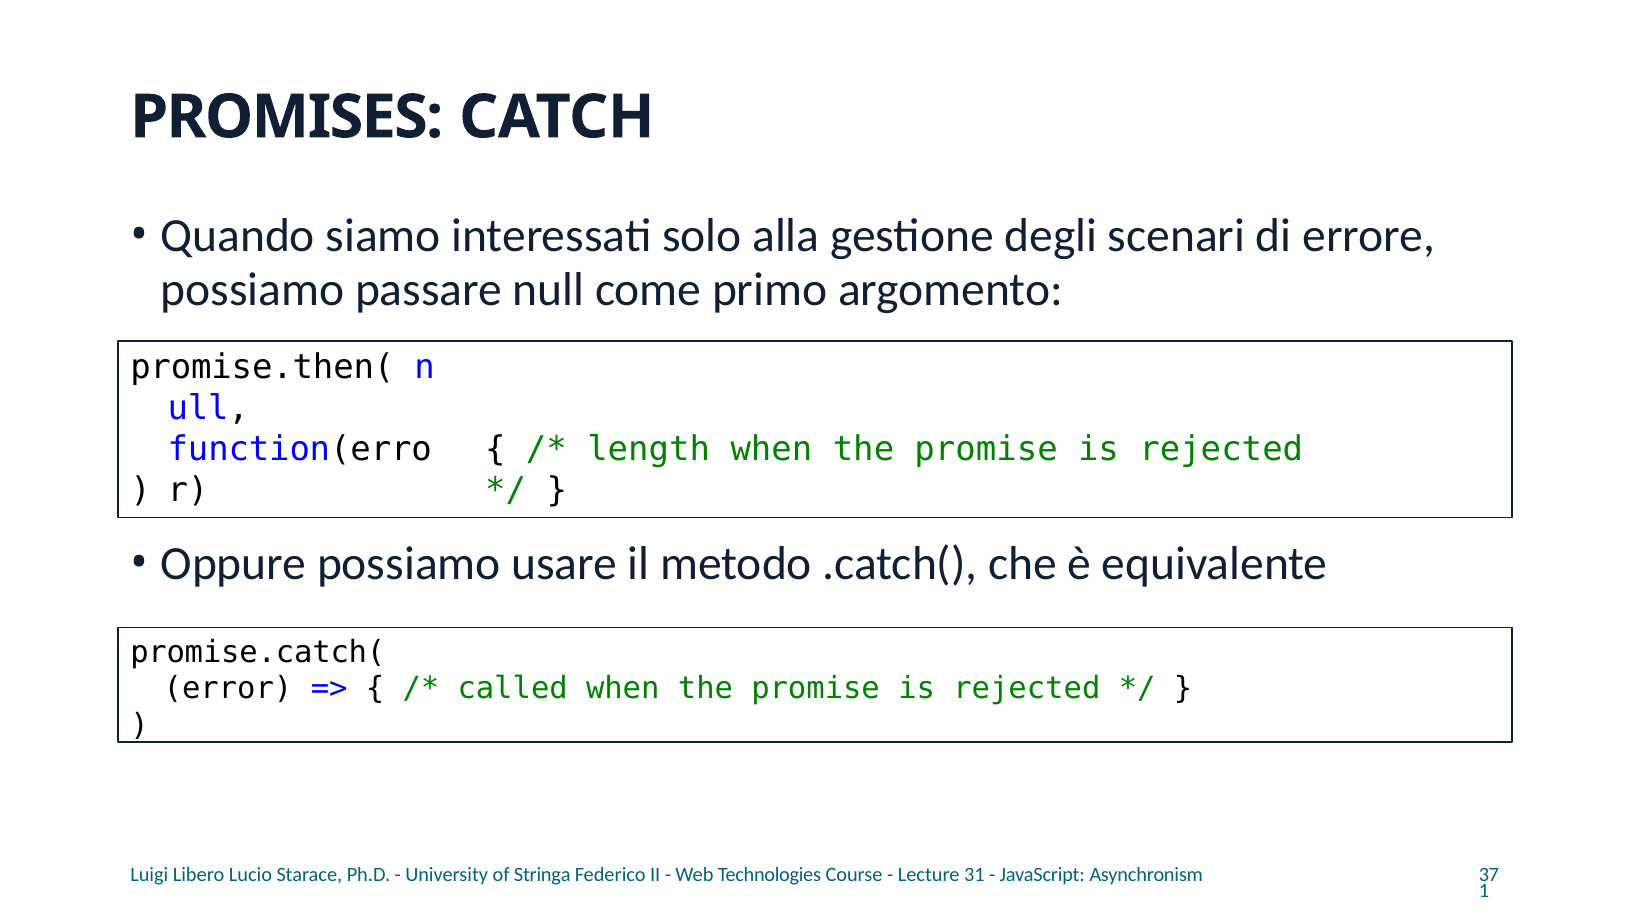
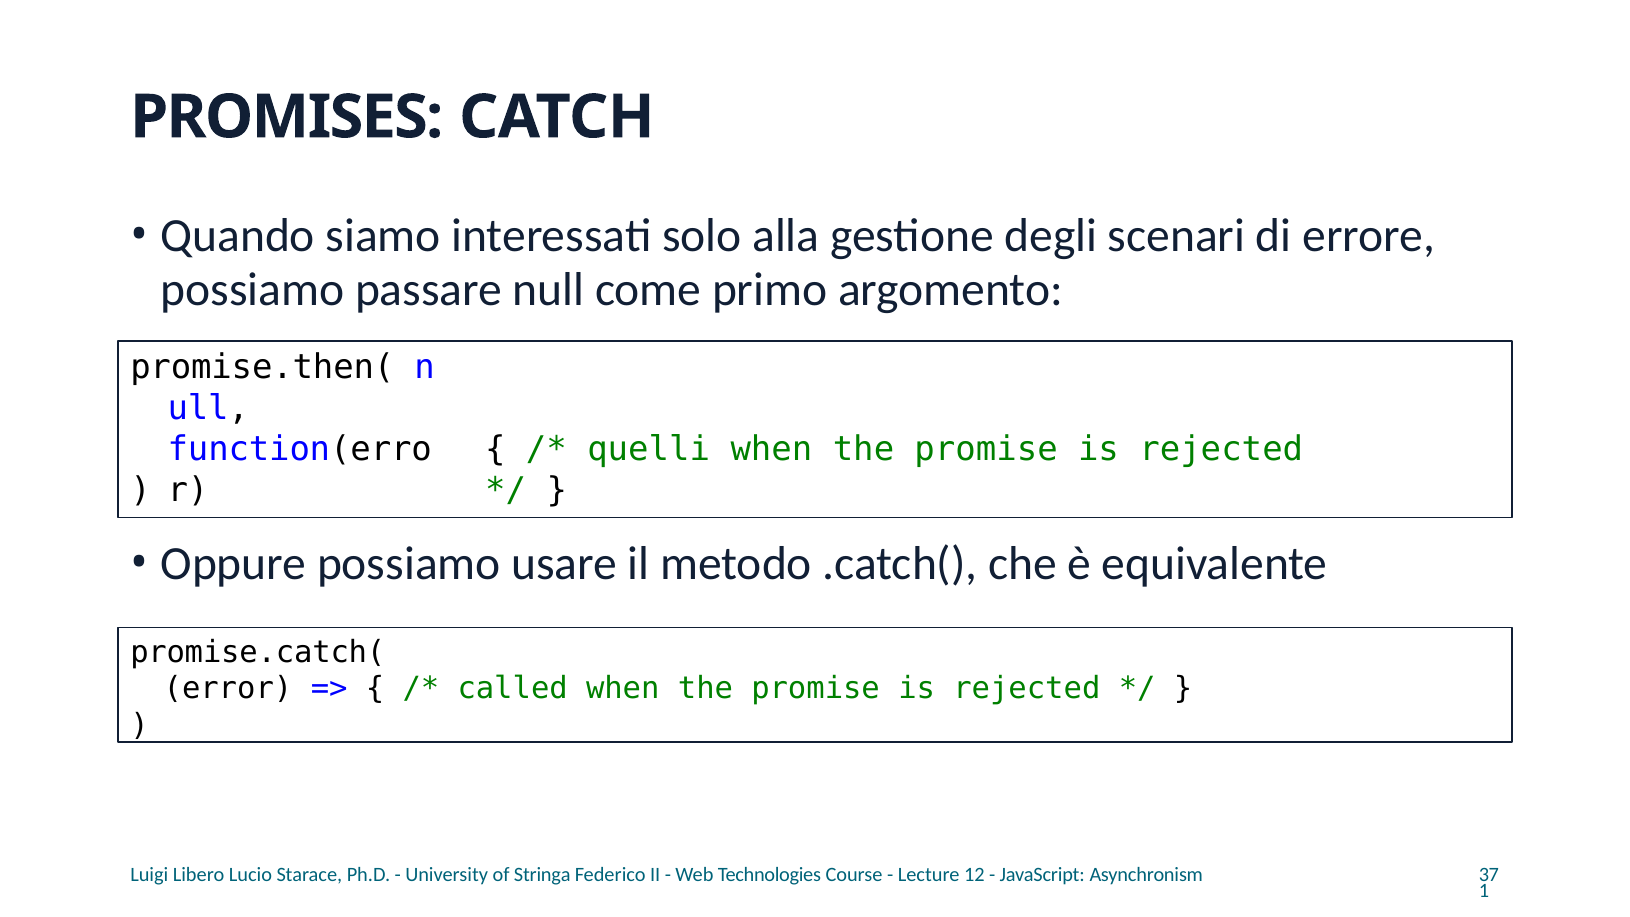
length: length -> quelli (649, 449)
31: 31 -> 12 (974, 875)
